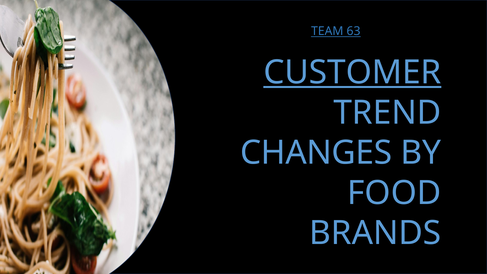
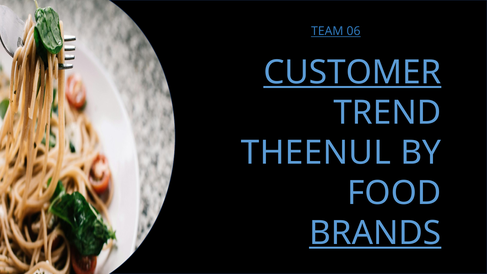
63: 63 -> 06 (354, 31)
CHANGES: CHANGES -> THEENUL (316, 153)
BRANDS underline: none -> present (375, 233)
